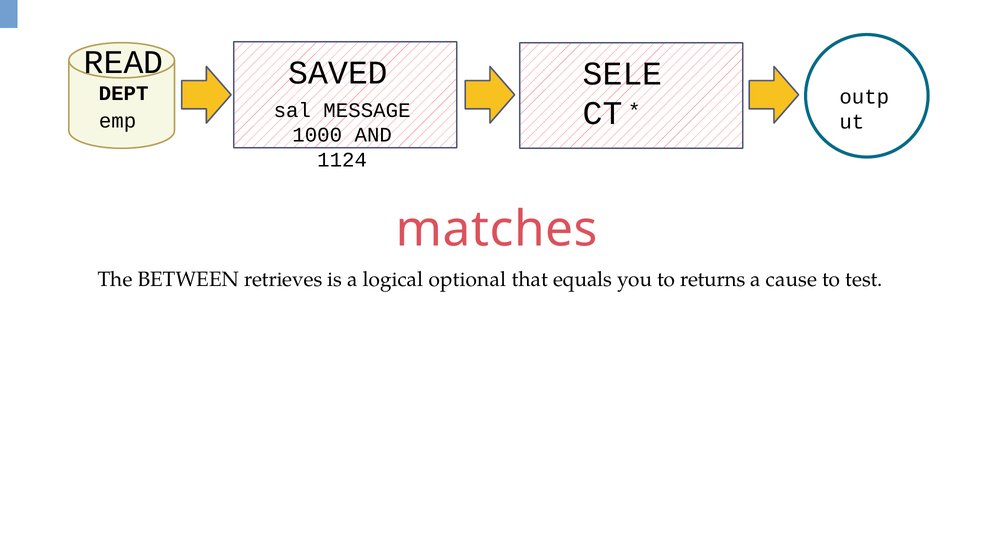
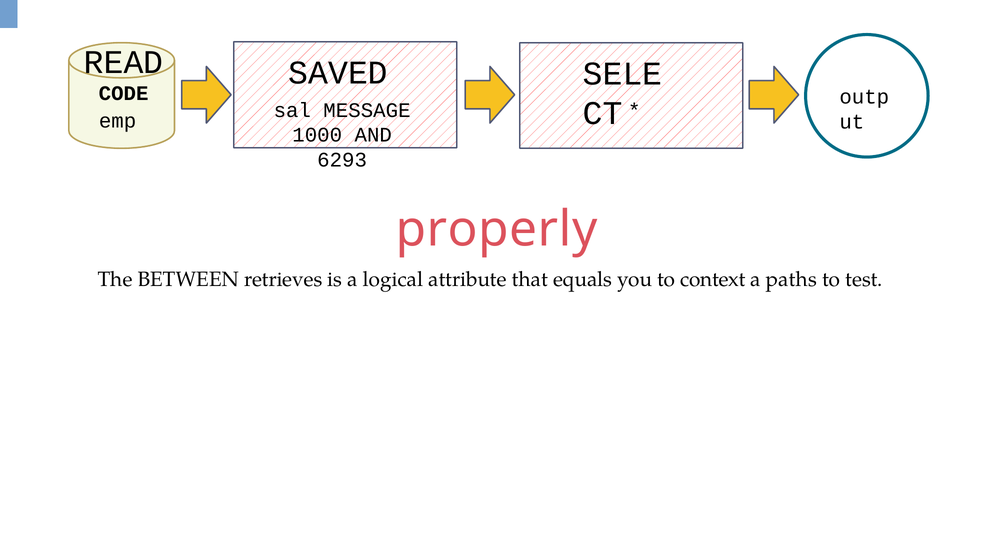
DEPT: DEPT -> CODE (124, 94)
1124: 1124 -> 6293 (342, 160)
matches: matches -> properly (497, 230)
optional: optional -> attribute (467, 280)
returns: returns -> context (713, 280)
cause: cause -> paths (791, 280)
